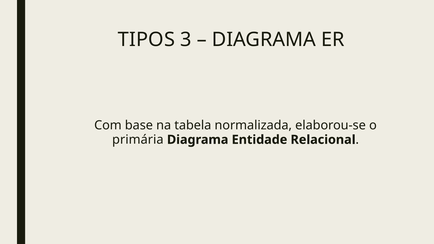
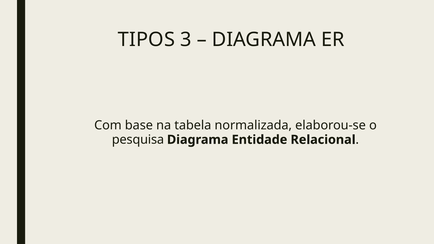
primária: primária -> pesquisa (138, 140)
